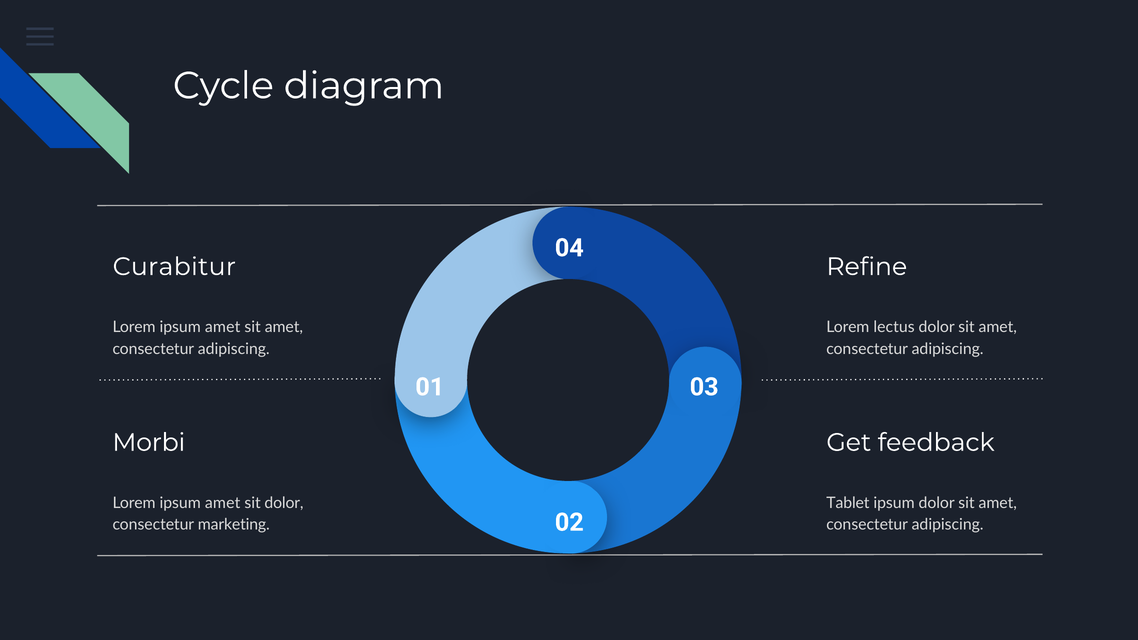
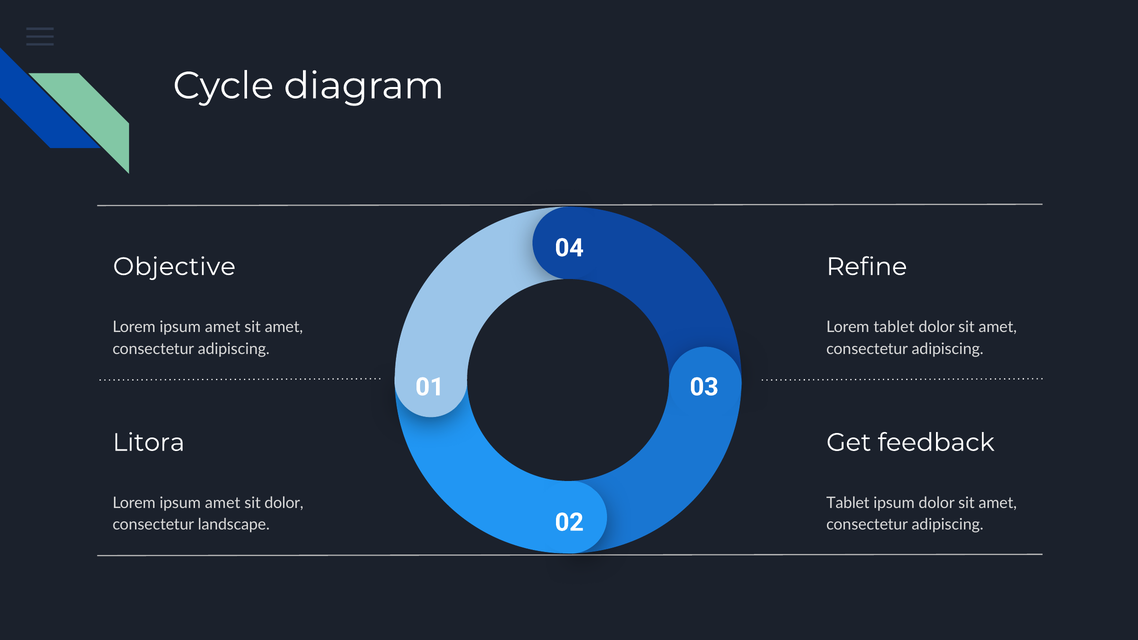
Curabitur: Curabitur -> Objective (174, 267)
Lorem lectus: lectus -> tablet (894, 327)
Morbi: Morbi -> Litora (149, 443)
marketing: marketing -> landscape (234, 525)
